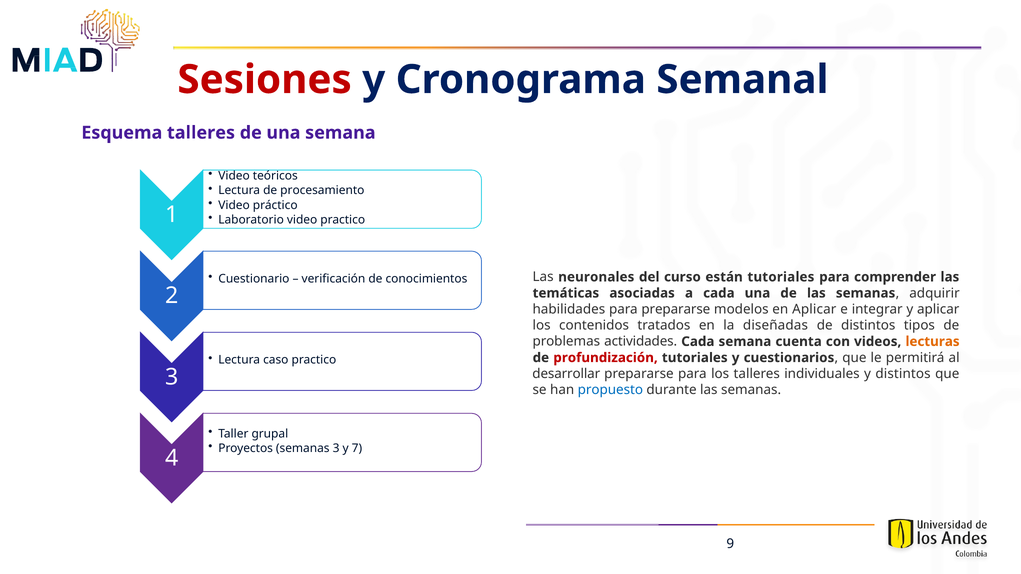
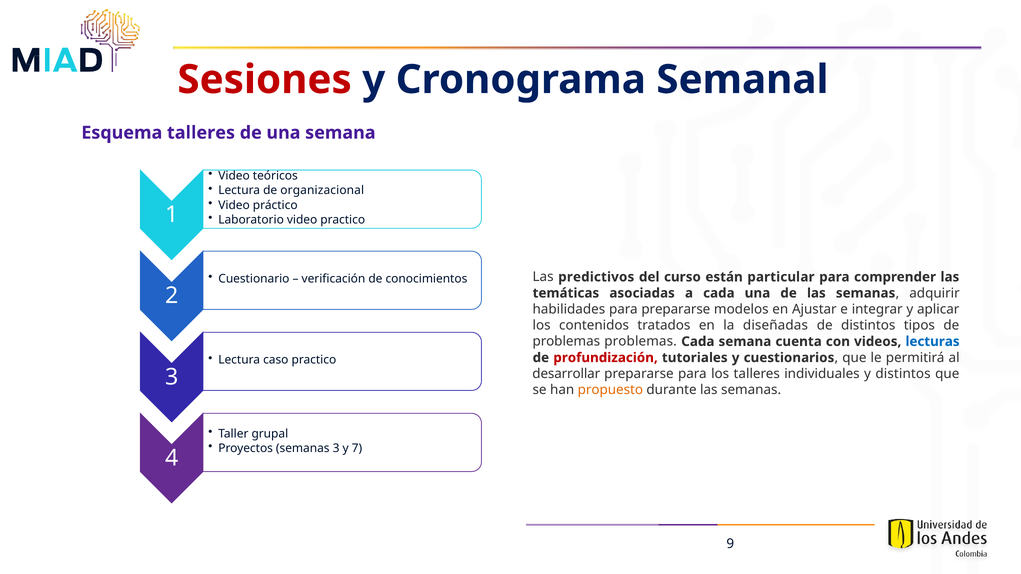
procesamiento: procesamiento -> organizacional (322, 190)
neuronales: neuronales -> predictivos (596, 277)
están tutoriales: tutoriales -> particular (781, 277)
en Aplicar: Aplicar -> Ajustar (814, 309)
problemas actividades: actividades -> problemas (641, 342)
lecturas colour: orange -> blue (933, 342)
propuesto colour: blue -> orange (610, 390)
